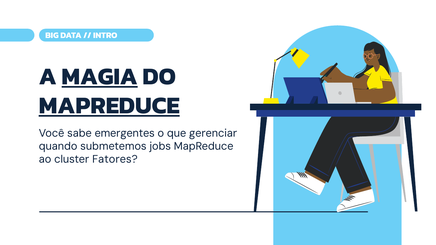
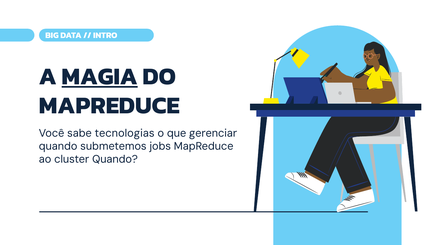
MAPREDUCE underline: present -> none (109, 106)
emergentes: emergentes -> tecnologias (125, 133)
cluster Fatores: Fatores -> Quando (115, 160)
